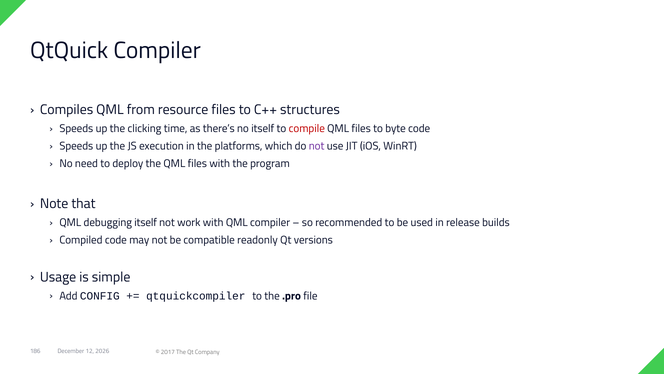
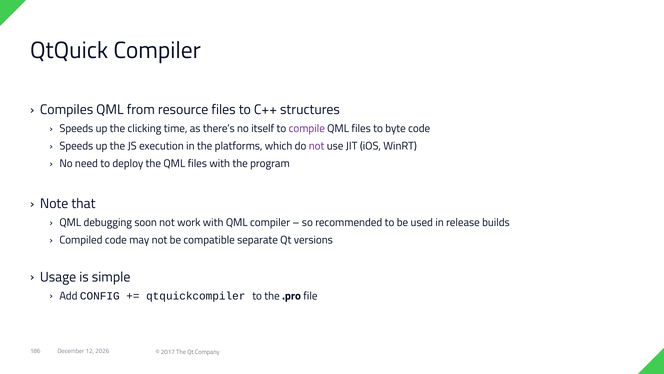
compile colour: red -> purple (307, 129)
debugging itself: itself -> soon (146, 223)
readonly: readonly -> separate (258, 240)
